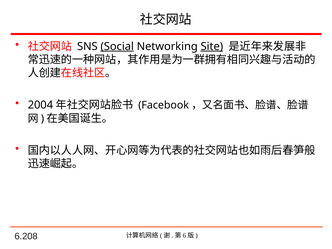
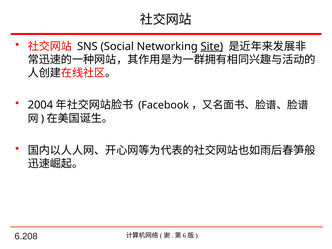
Social underline: present -> none (117, 46)
